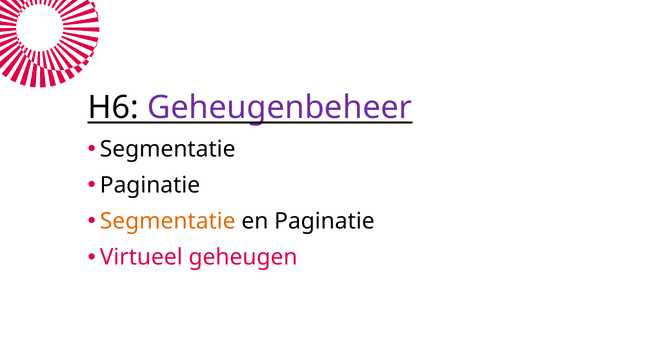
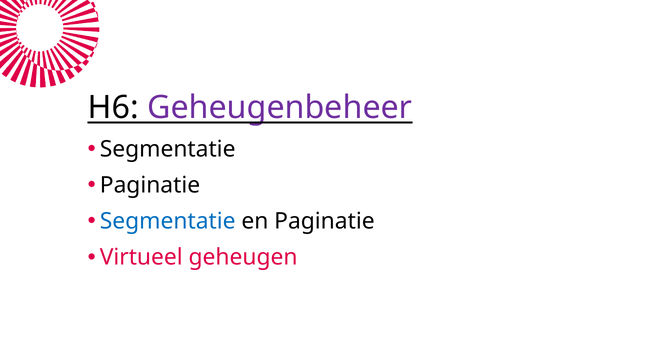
Segmentatie colour: orange -> blue (168, 221)
